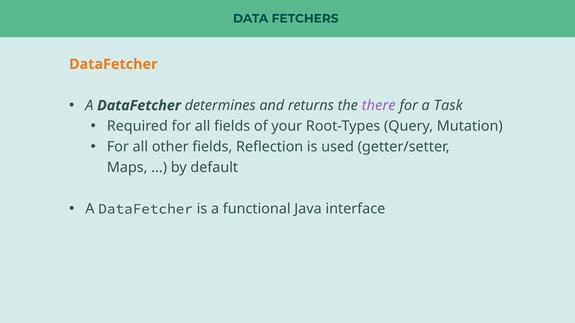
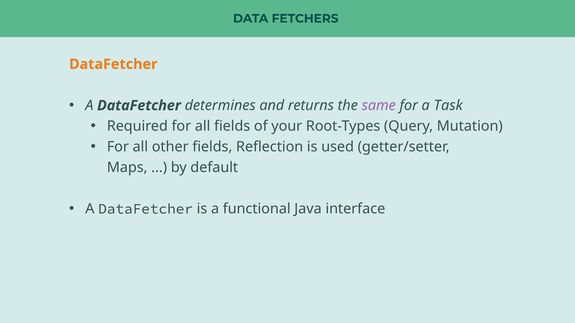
there: there -> same (379, 106)
